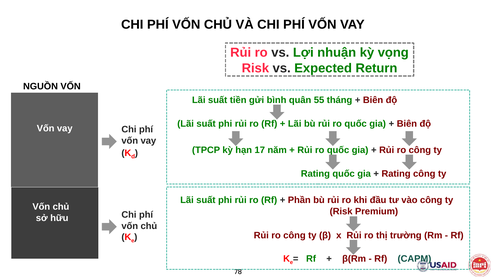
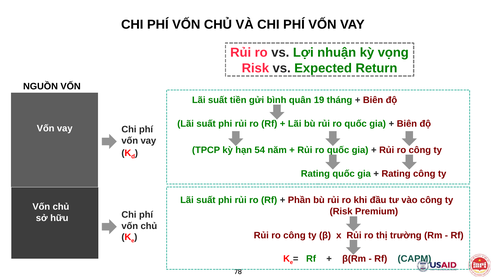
55: 55 -> 19 (319, 100)
17: 17 -> 54 (260, 150)
